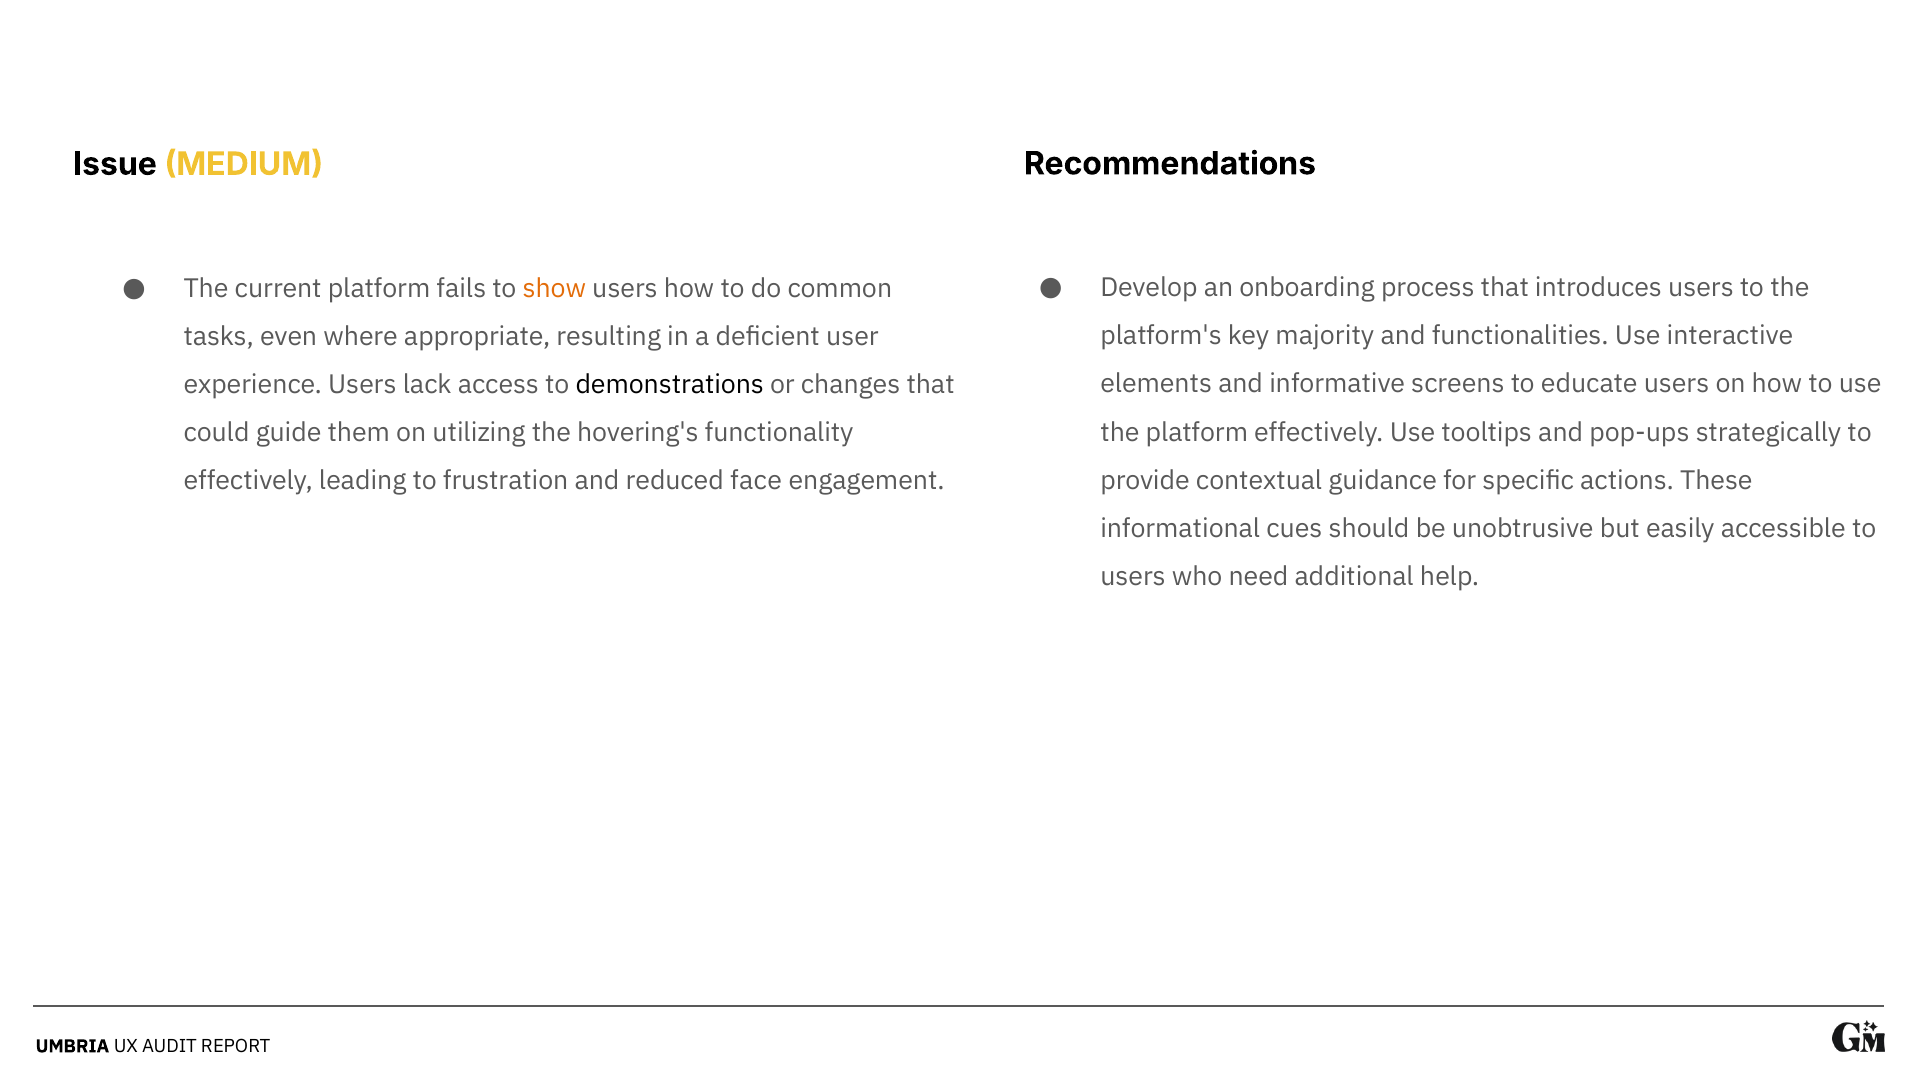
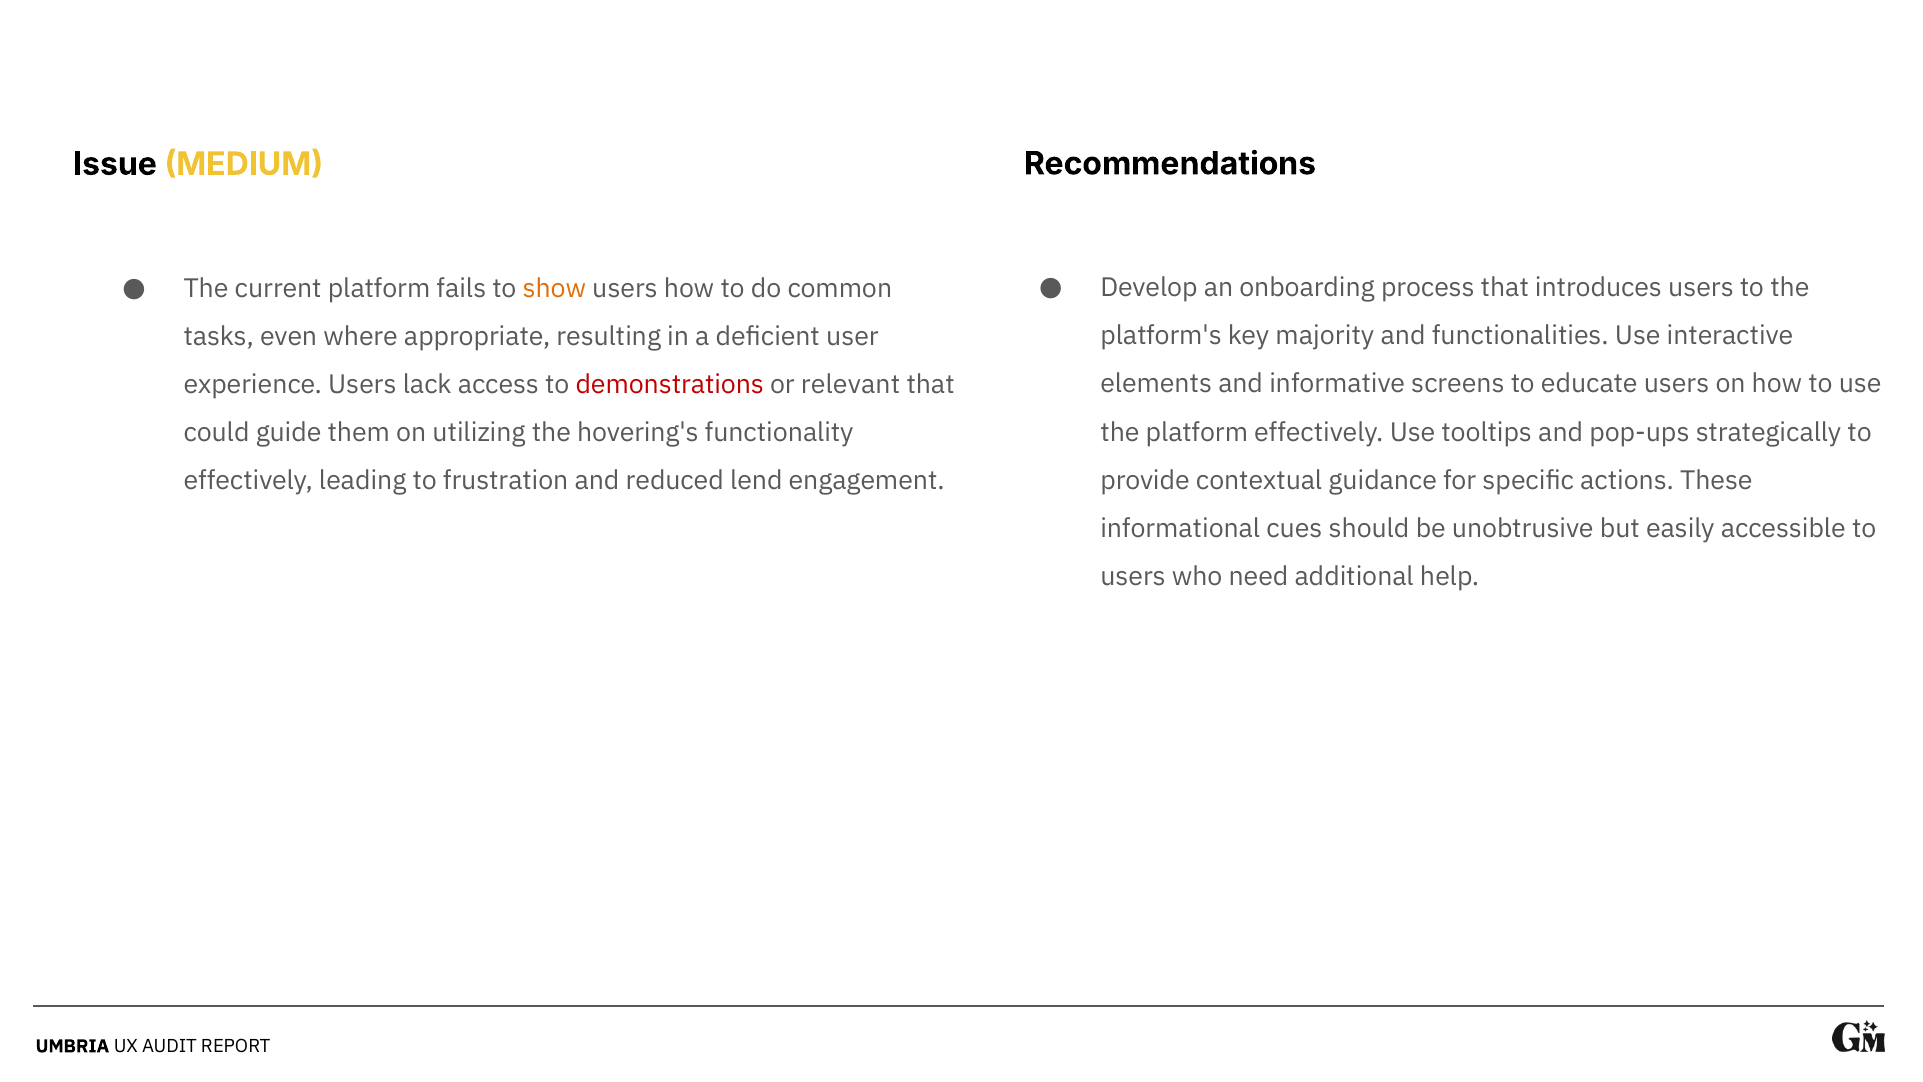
demonstrations colour: black -> red (670, 385)
changes: changes -> relevant (851, 385)
face: face -> lend (756, 481)
